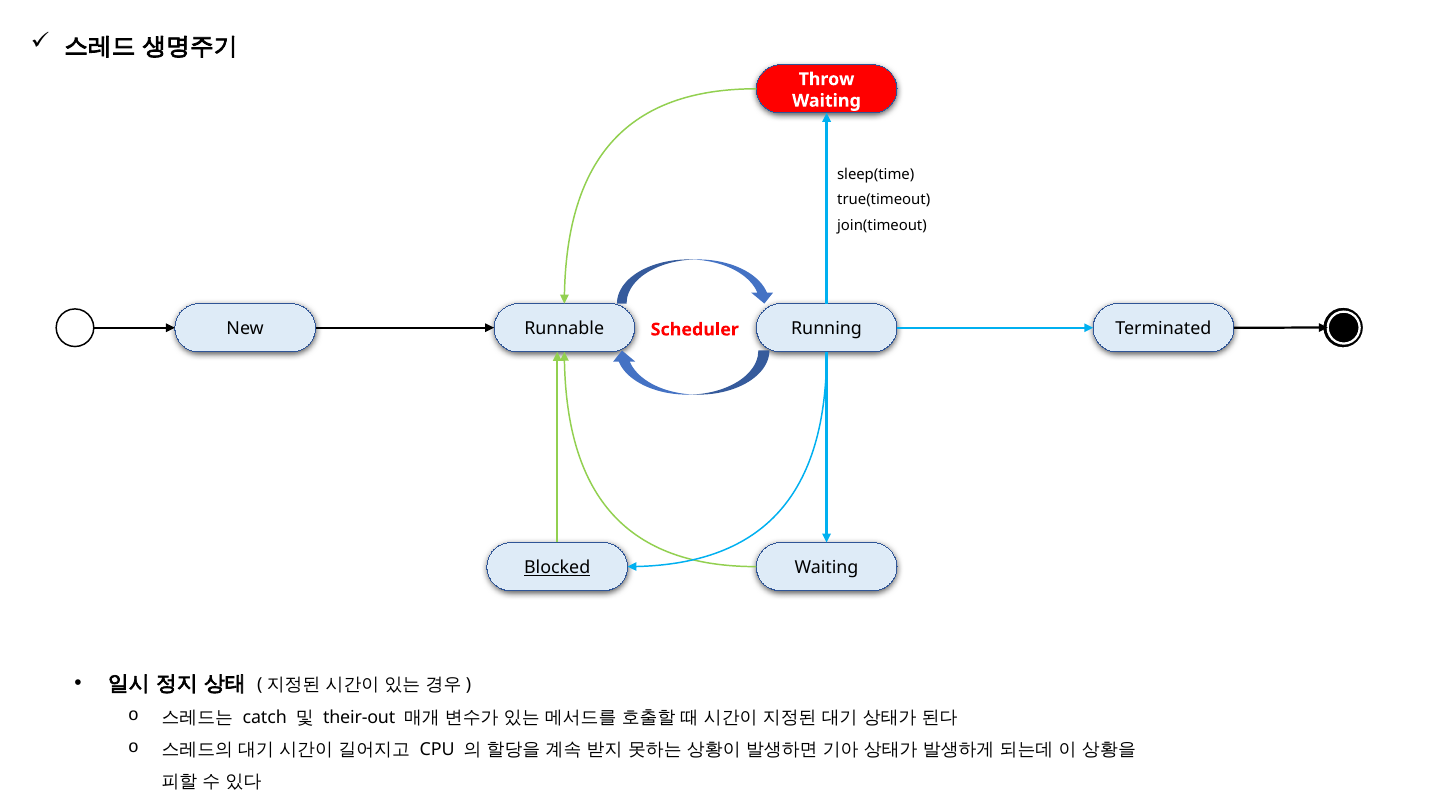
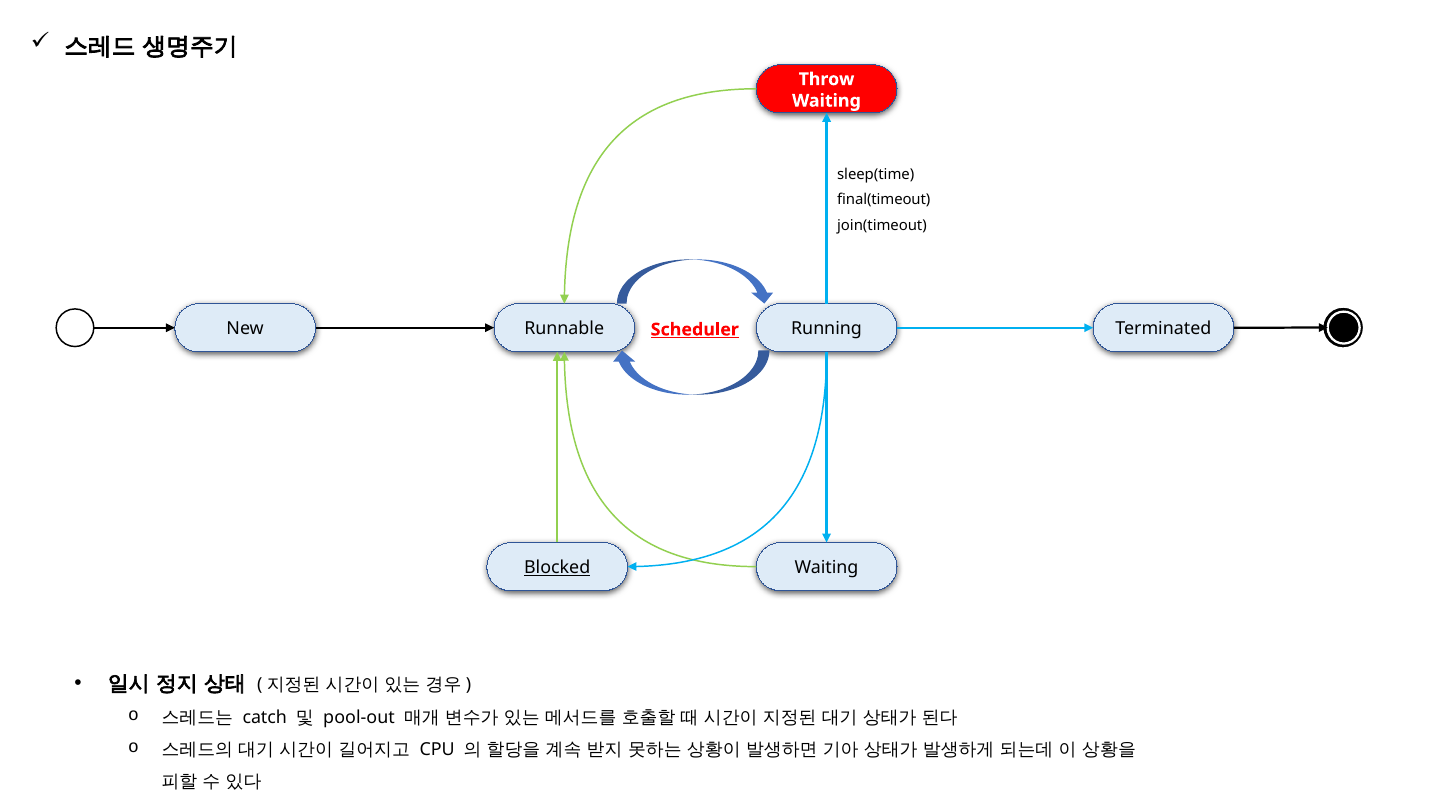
true(timeout: true(timeout -> final(timeout (884, 200)
Scheduler underline: none -> present (695, 330)
their-out: their-out -> pool-out (359, 717)
